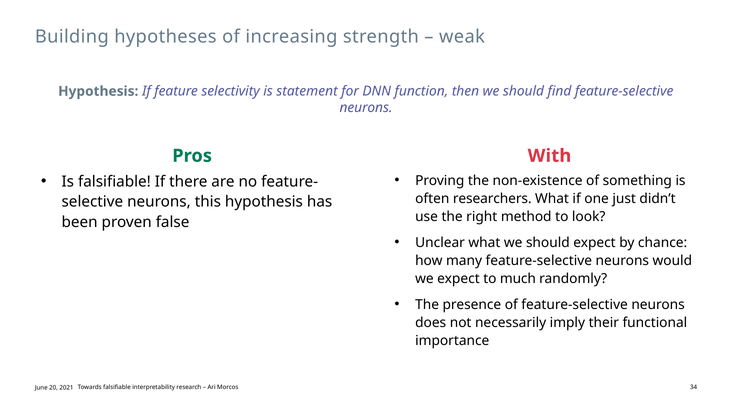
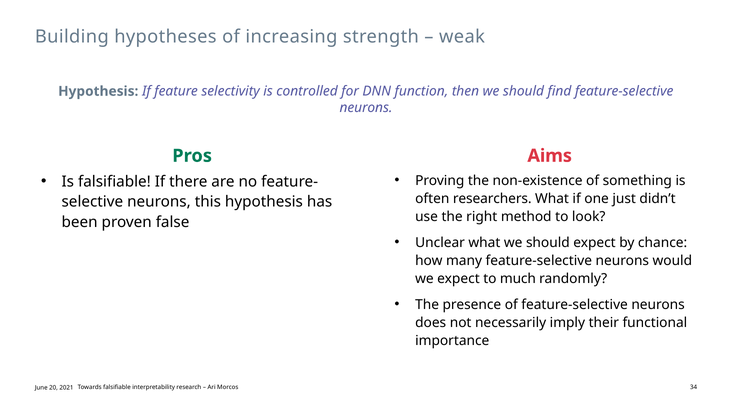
statement: statement -> controlled (307, 91)
With: With -> Aims (550, 156)
